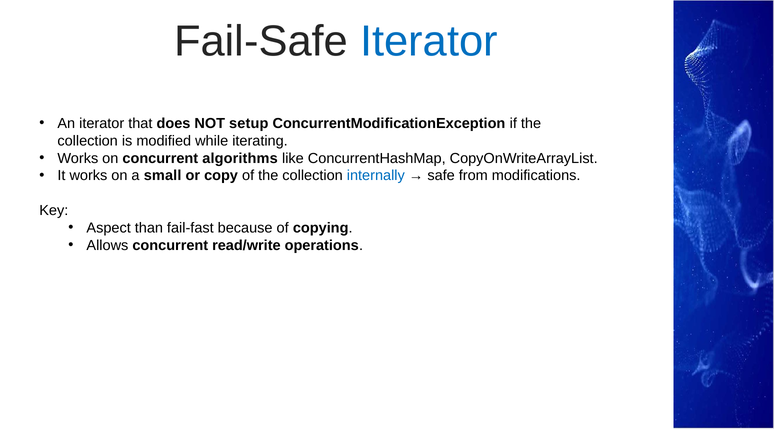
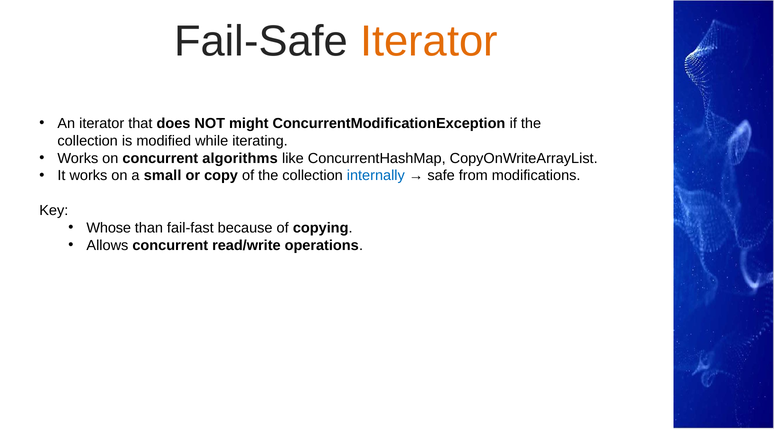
Iterator colour: blue -> orange (429, 42)
setup: setup -> might (249, 124)
Aspect: Aspect -> Whose (109, 228)
